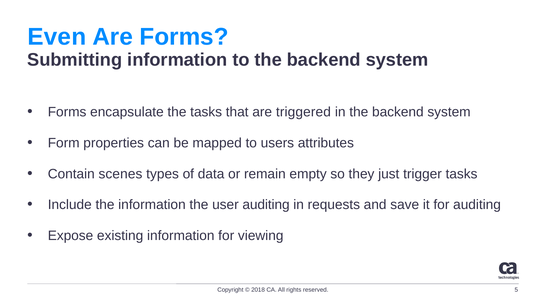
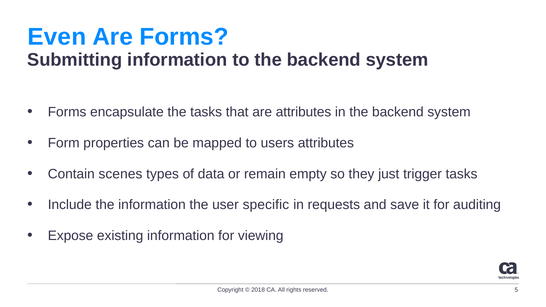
are triggered: triggered -> attributes (304, 112)
user auditing: auditing -> specific (266, 205)
